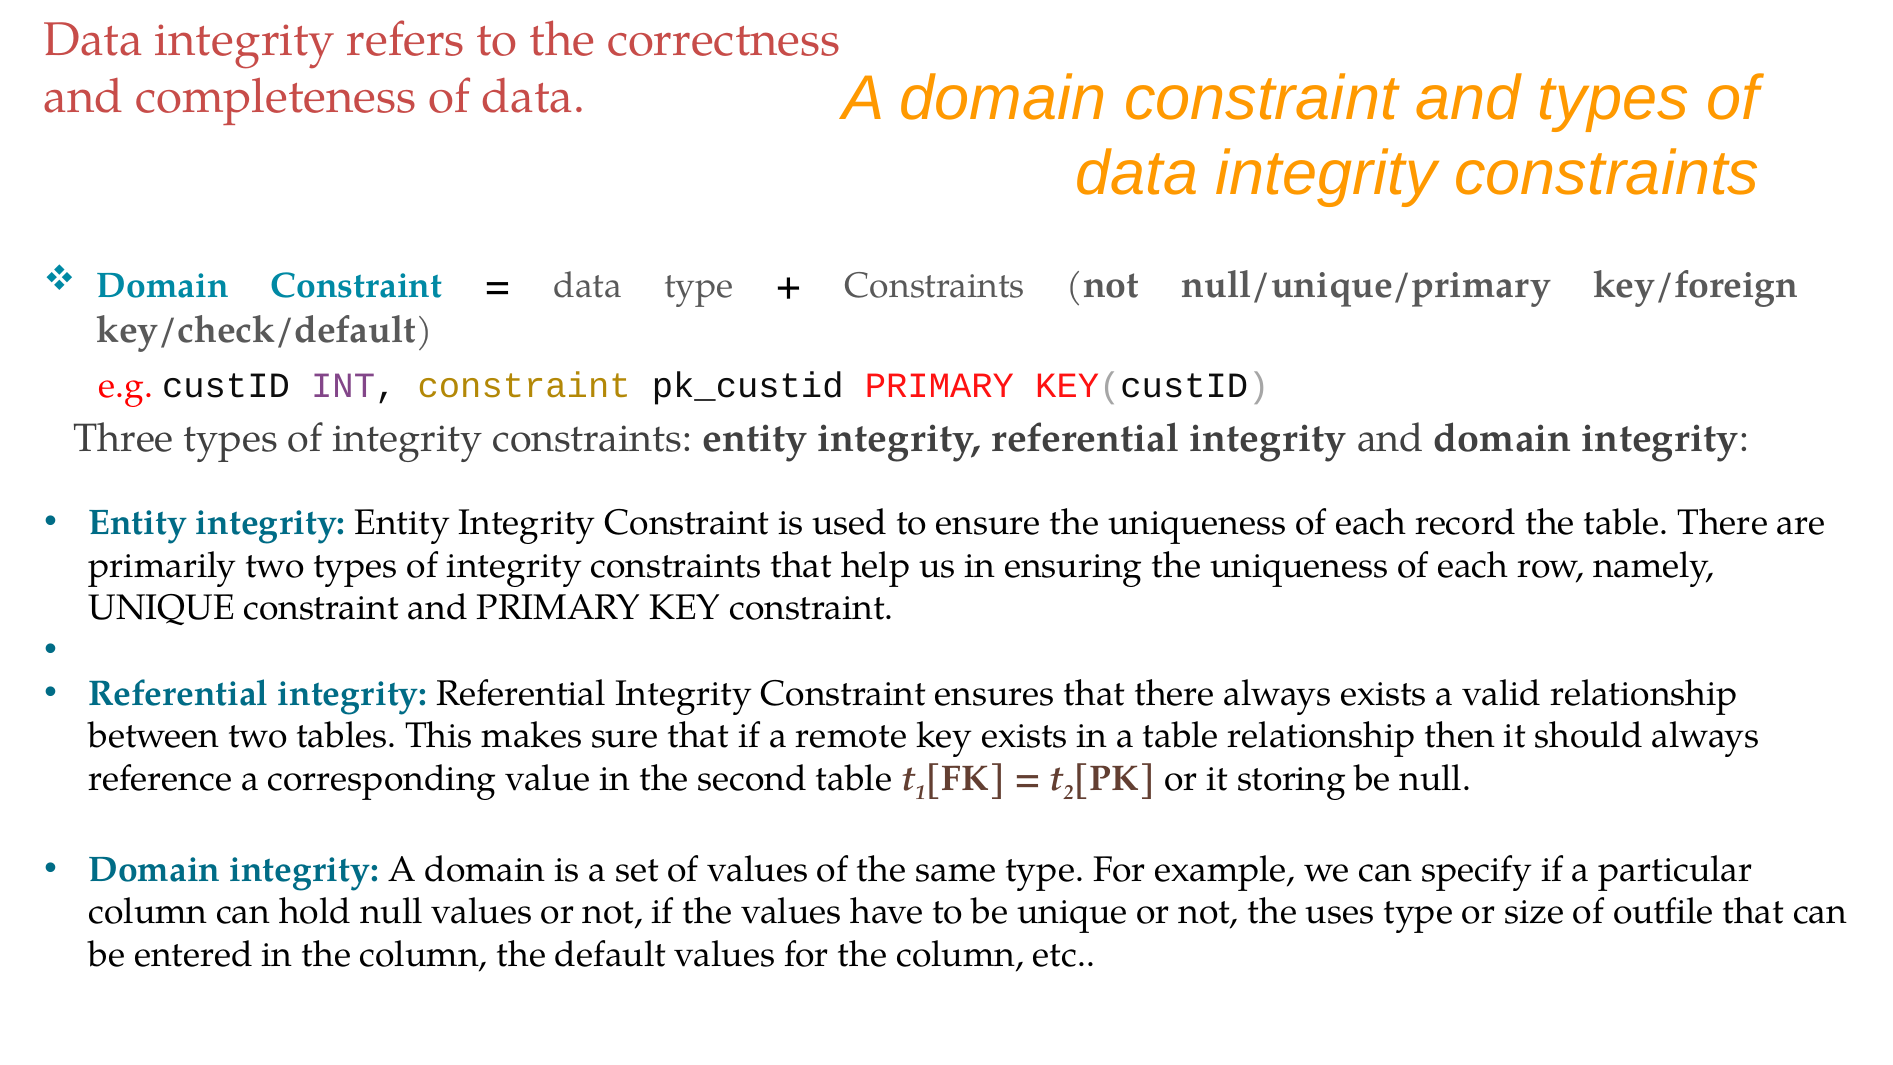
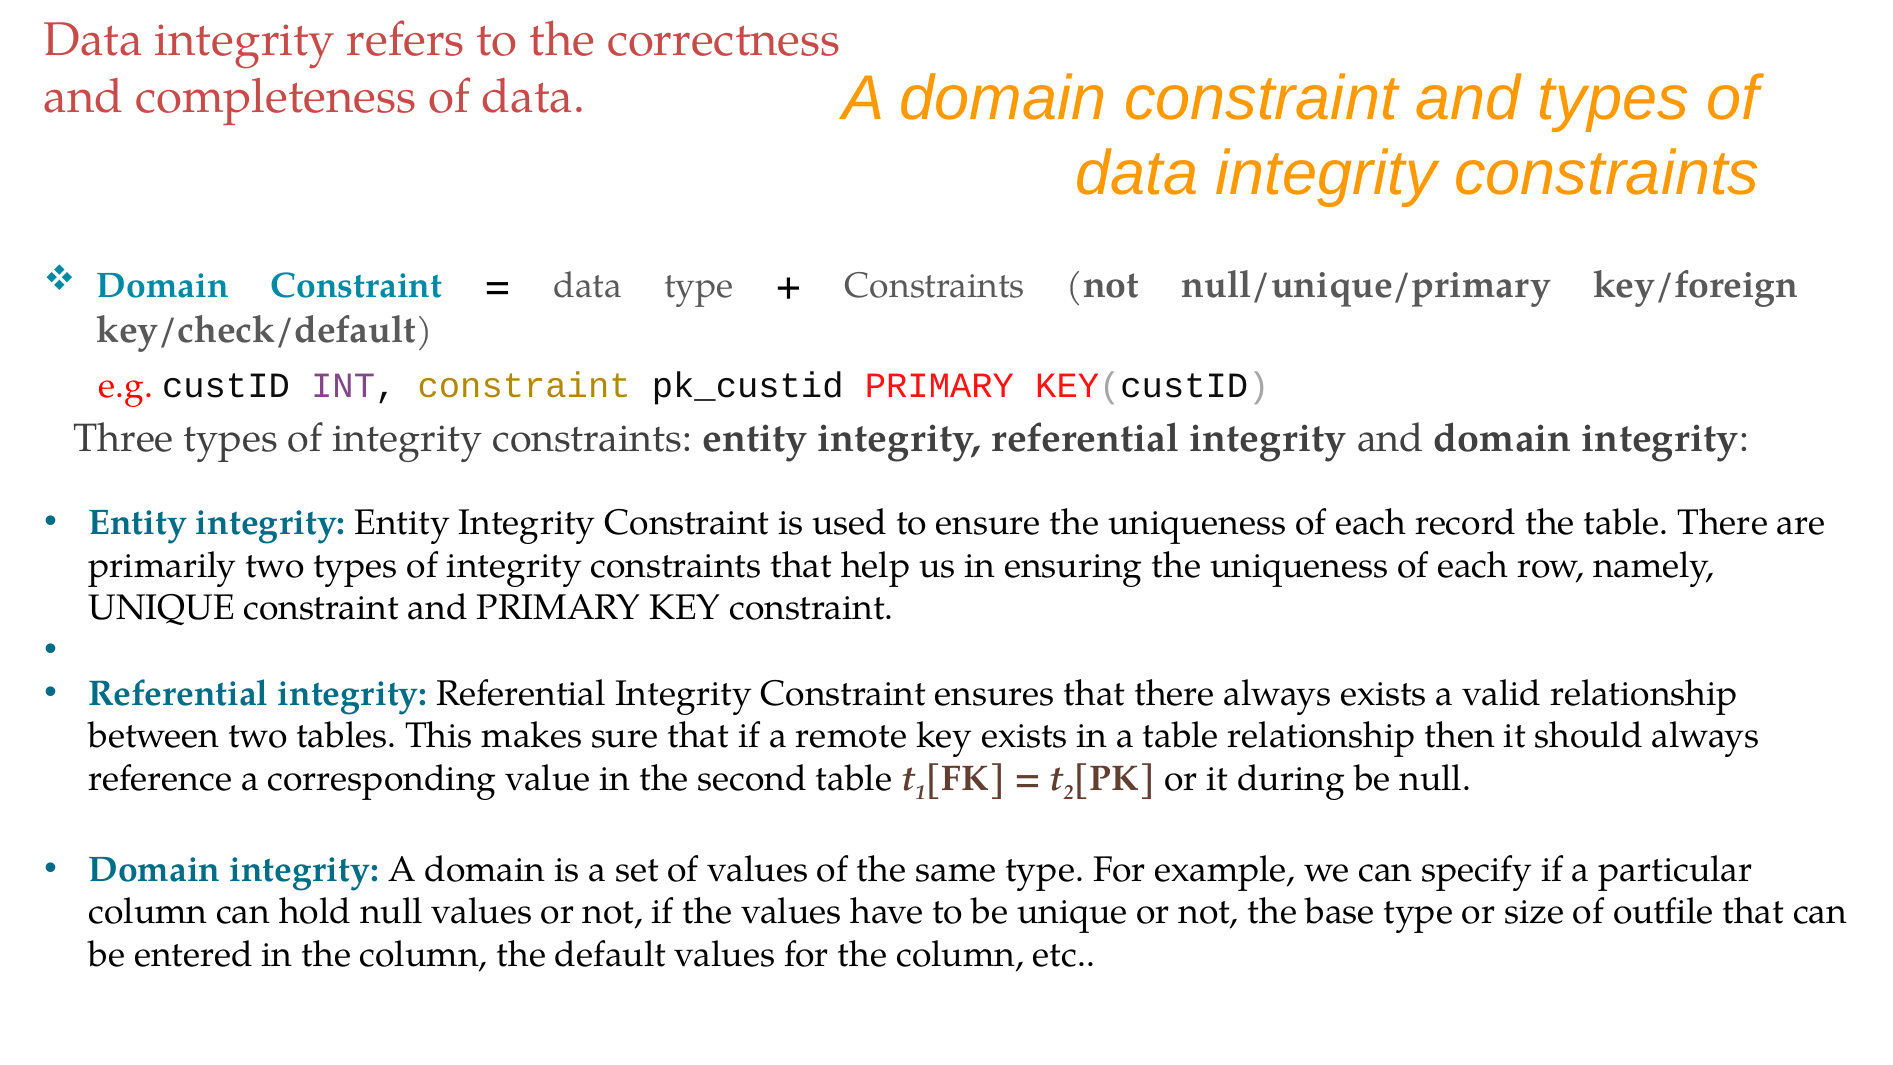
storing: storing -> during (1291, 778)
uses: uses -> base (1340, 912)
